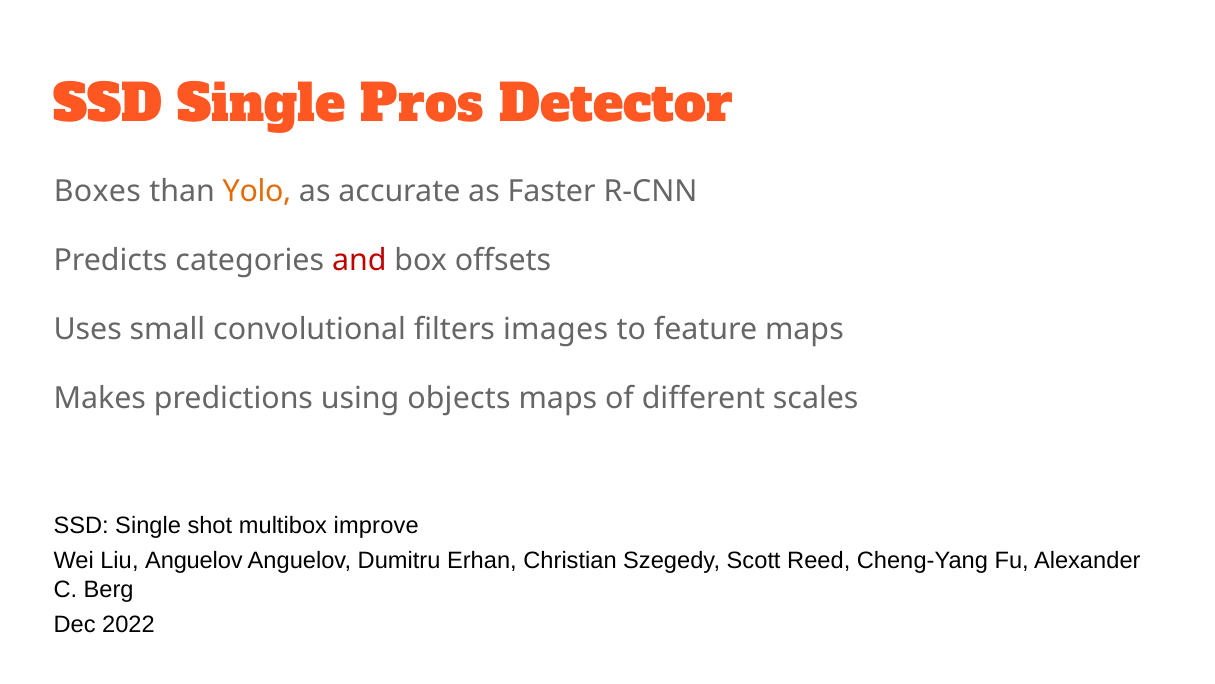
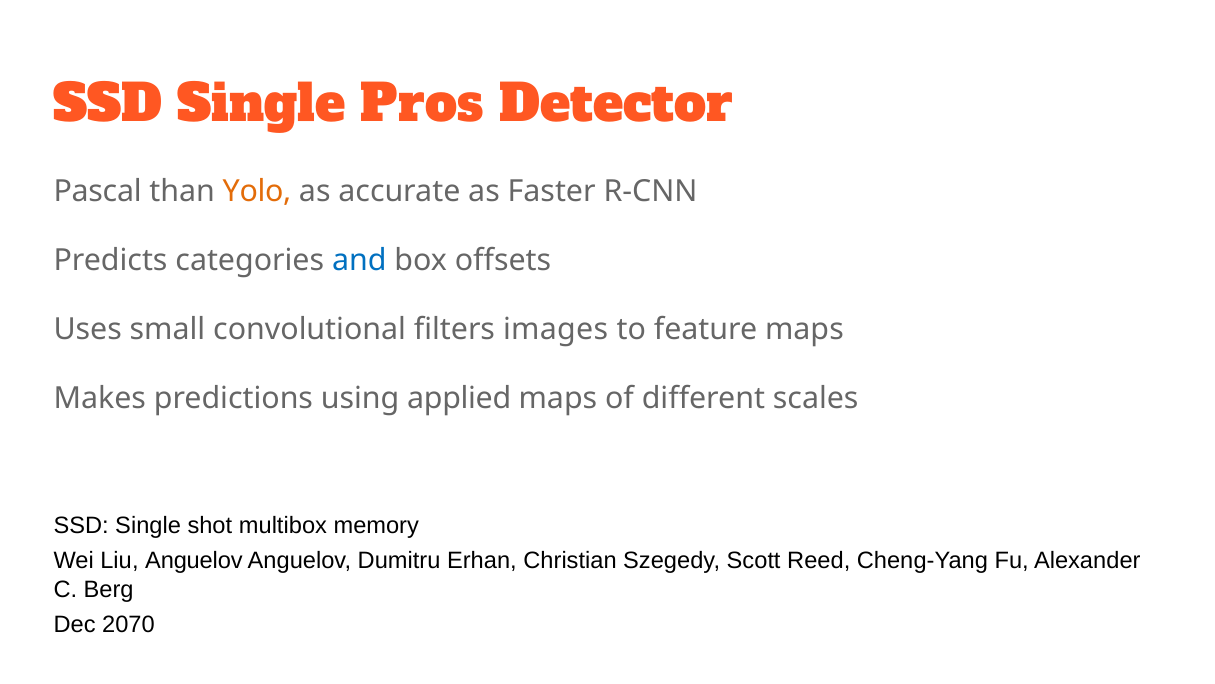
Boxes: Boxes -> Pascal (98, 191)
and colour: red -> blue (359, 260)
objects: objects -> applied (459, 398)
improve: improve -> memory (376, 526)
2022: 2022 -> 2070 (128, 624)
